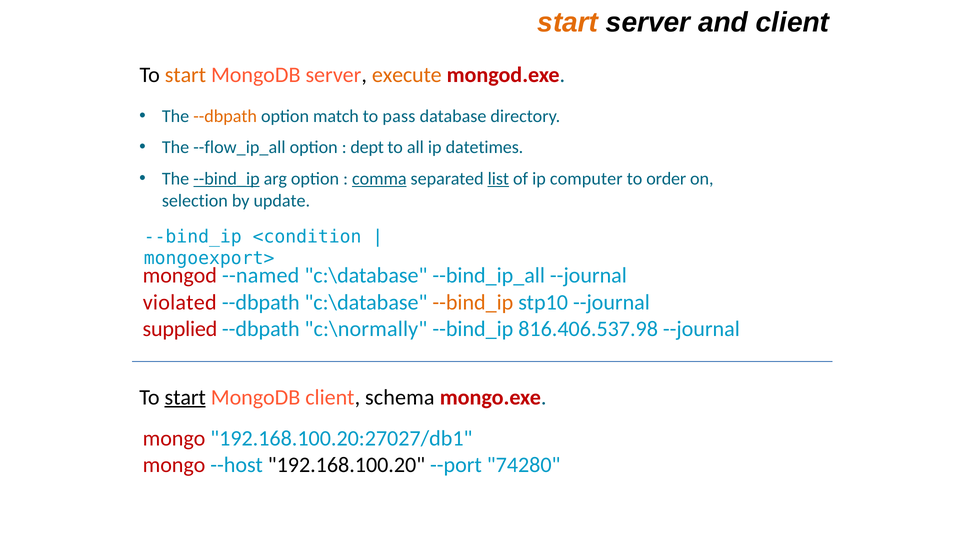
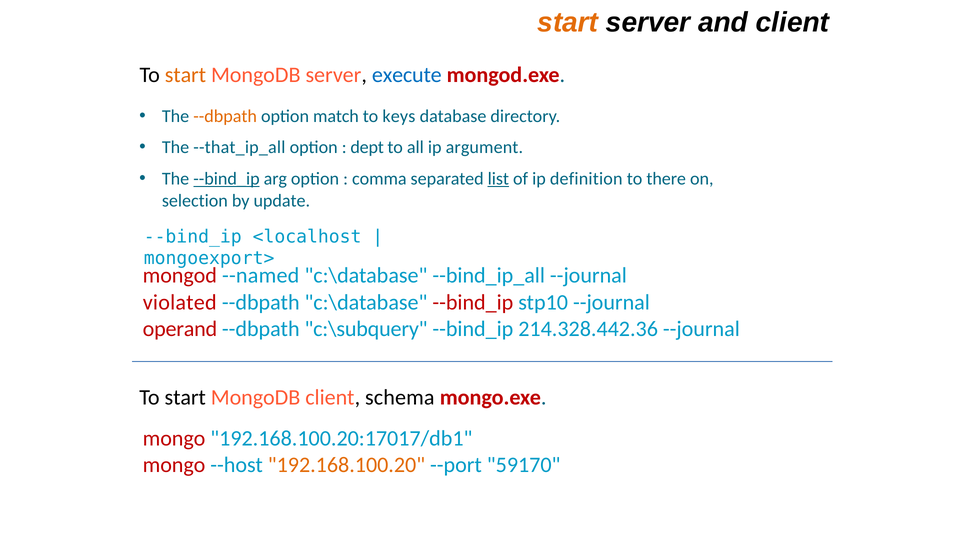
execute colour: orange -> blue (407, 75)
pass: pass -> keys (399, 116)
--flow_ip_all: --flow_ip_all -> --that_ip_all (239, 147)
datetimes: datetimes -> argument (484, 147)
comma underline: present -> none (379, 179)
computer: computer -> definition (586, 179)
order: order -> there (666, 179)
<condition: <condition -> <localhost (307, 237)
--bind_ip colour: orange -> red (473, 302)
supplied: supplied -> operand (180, 329)
c:\normally: c:\normally -> c:\subquery (366, 329)
816.406.537.98: 816.406.537.98 -> 214.328.442.36 (588, 329)
start underline: present -> none (185, 397)
192.168.100.20:27027/db1: 192.168.100.20:27027/db1 -> 192.168.100.20:17017/db1 (341, 438)
192.168.100.20 colour: black -> orange (346, 465)
74280: 74280 -> 59170 (524, 465)
